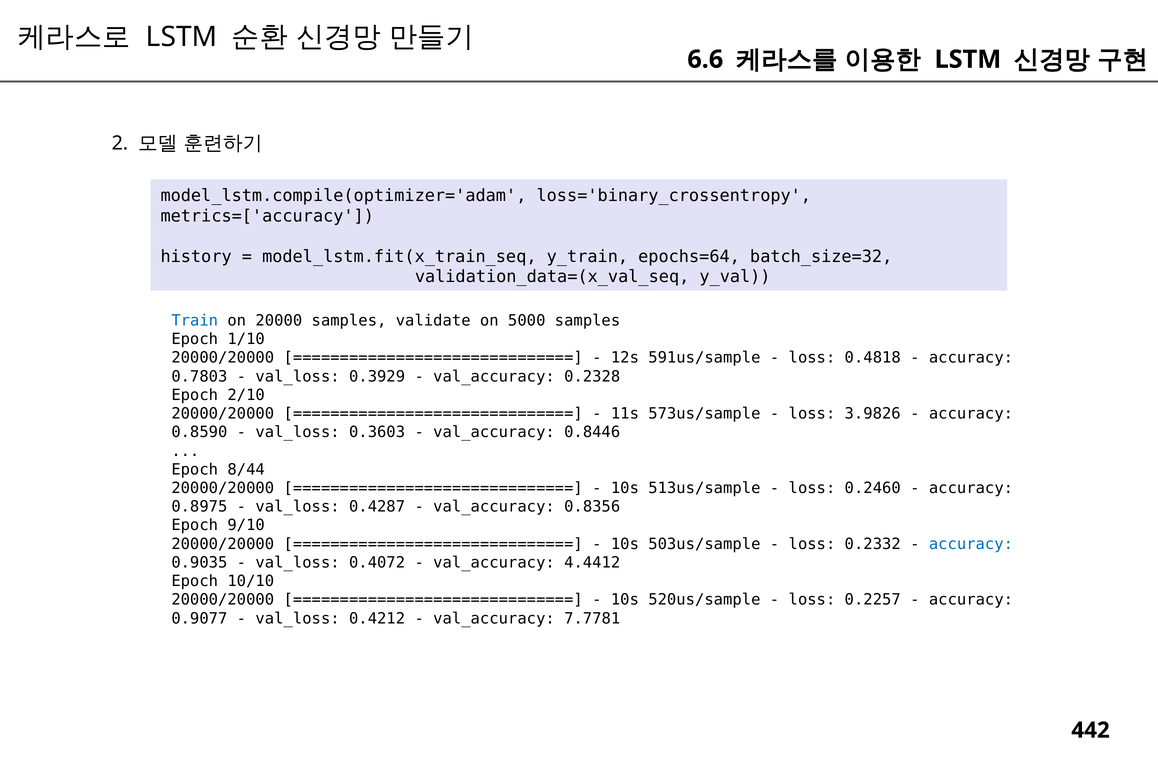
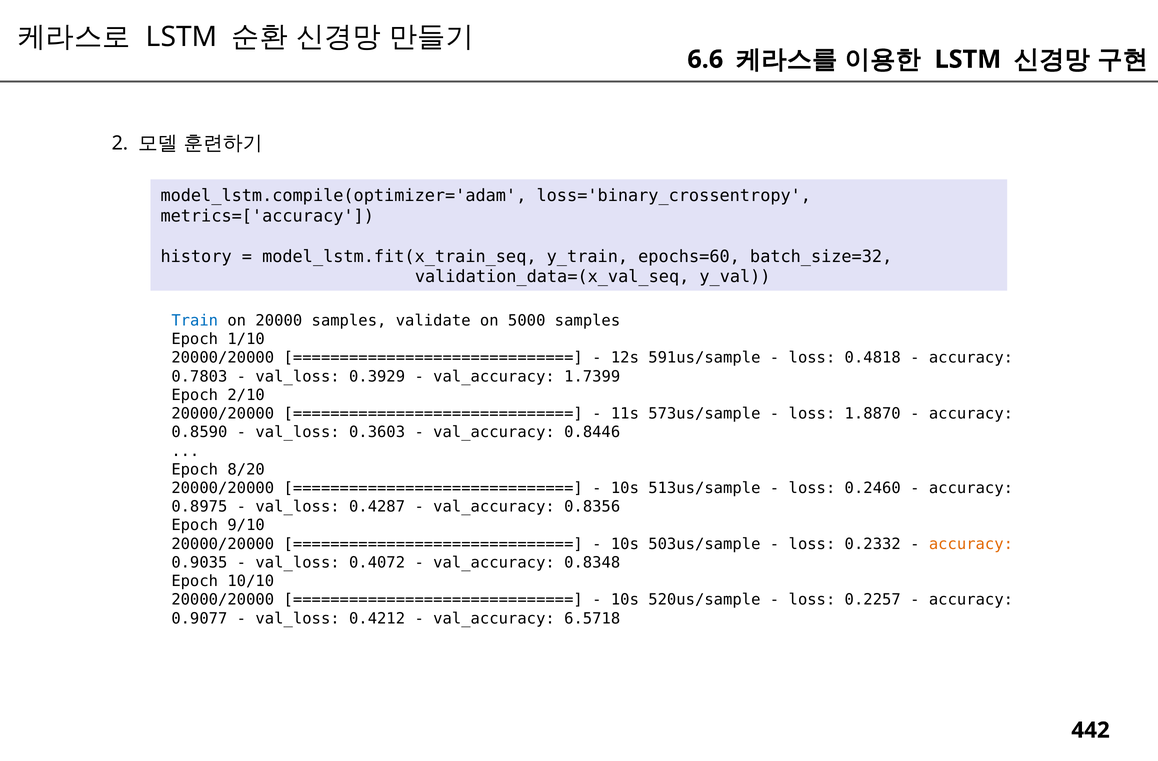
epochs=64: epochs=64 -> epochs=60 (689, 256)
0.2328: 0.2328 -> 1.7399 (592, 376)
3.9826: 3.9826 -> 1.8870 (873, 413)
8/44: 8/44 -> 8/20 (246, 469)
accuracy colour: blue -> orange (971, 544)
4.4412: 4.4412 -> 0.8348 (592, 562)
7.7781: 7.7781 -> 6.5718 (592, 618)
